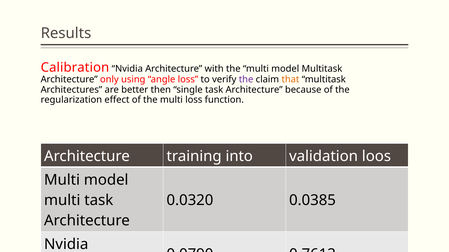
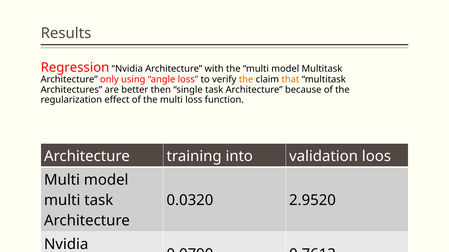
Calibration: Calibration -> Regression (75, 68)
the colour: purple -> orange (246, 80)
0.0385: 0.0385 -> 2.9520 (312, 201)
